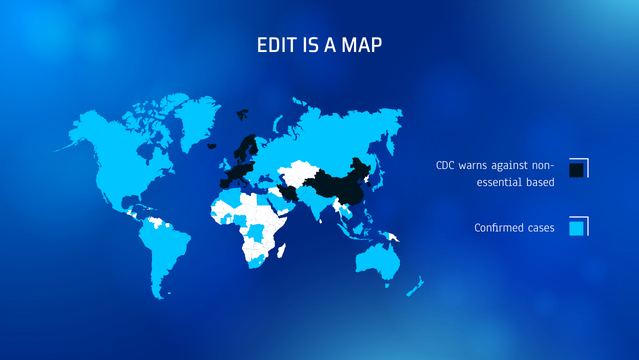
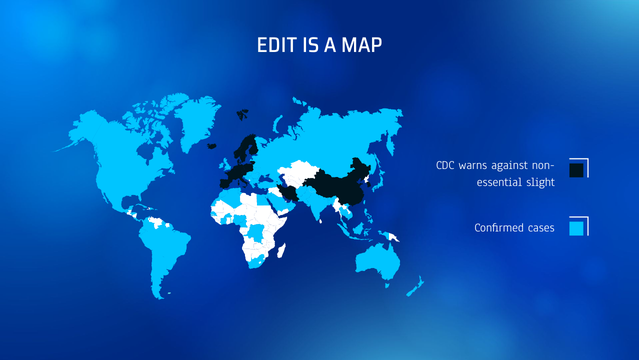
based: based -> slight (540, 182)
